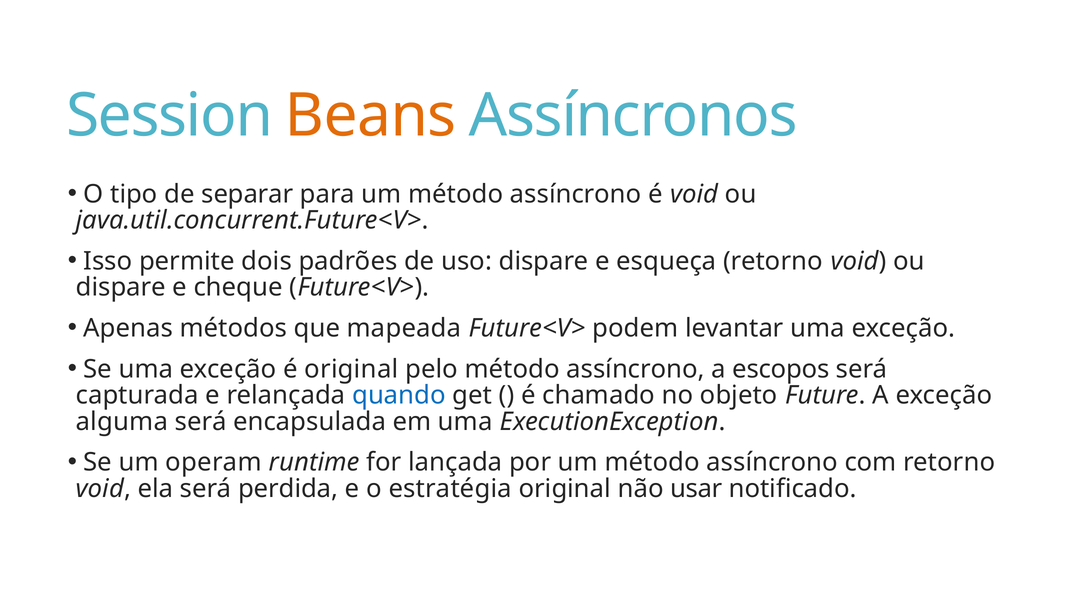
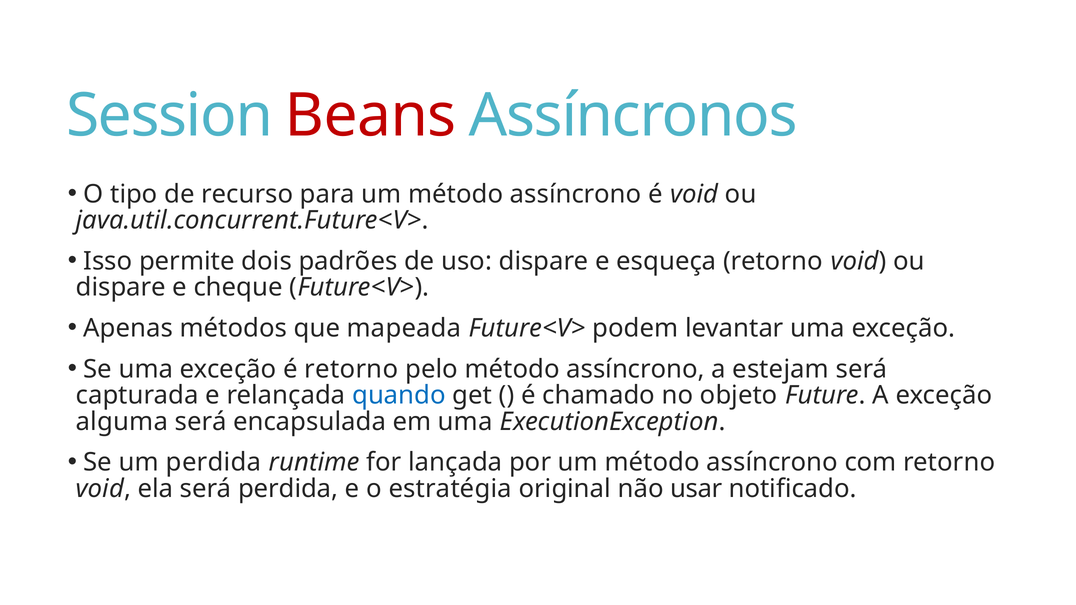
Beans colour: orange -> red (371, 116)
separar: separar -> recurso (247, 194)
é original: original -> retorno (351, 369)
escopos: escopos -> estejam (781, 369)
um operam: operam -> perdida (214, 463)
